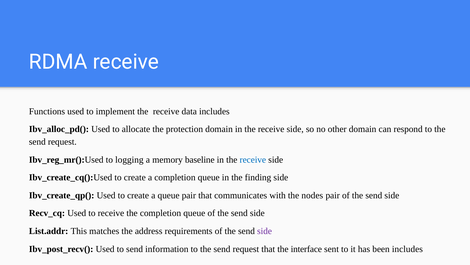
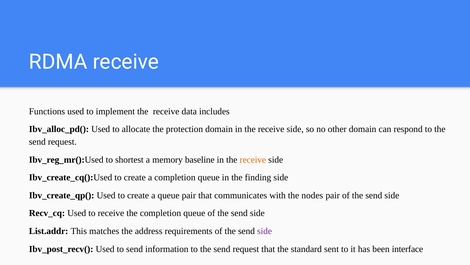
logging: logging -> shortest (129, 159)
receive colour: blue -> orange (253, 159)
interface: interface -> standard (306, 248)
been includes: includes -> interface (407, 248)
